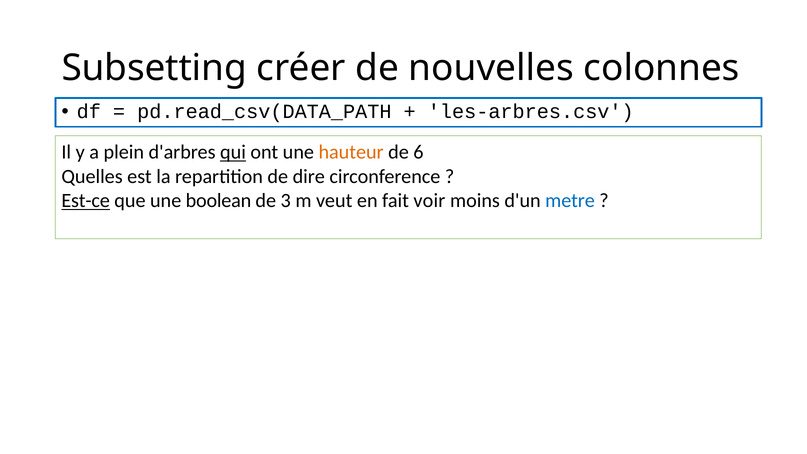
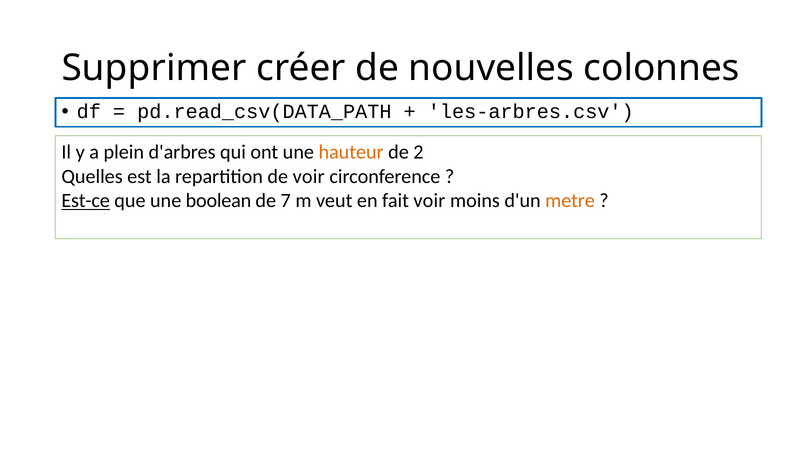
Subsetting: Subsetting -> Supprimer (154, 68)
qui underline: present -> none (233, 152)
6: 6 -> 2 (418, 152)
de dire: dire -> voir (309, 176)
3: 3 -> 7 (286, 201)
metre colour: blue -> orange (570, 201)
